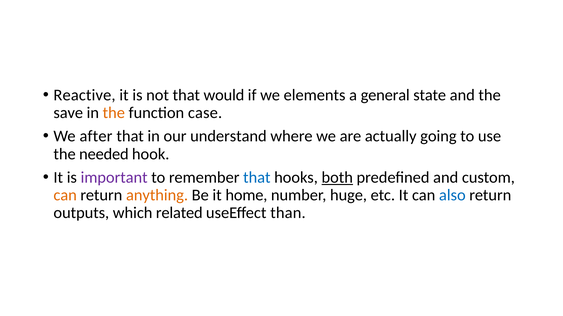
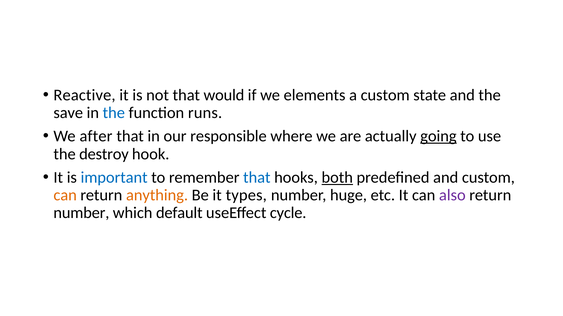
a general: general -> custom (385, 95)
the colour: orange -> blue (114, 113)
case: case -> runs (205, 113)
understand: understand -> responsible (228, 137)
going underline: none -> present (438, 137)
needed: needed -> destroy (104, 154)
important colour: purple -> blue (114, 178)
home: home -> types (246, 196)
also colour: blue -> purple (452, 196)
outputs: outputs -> number (81, 213)
related: related -> default (179, 213)
than: than -> cycle (288, 213)
